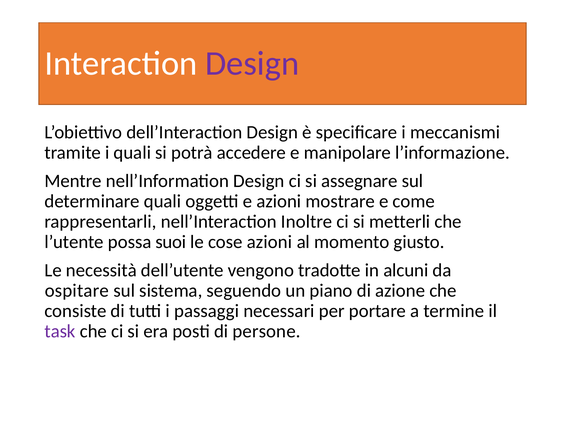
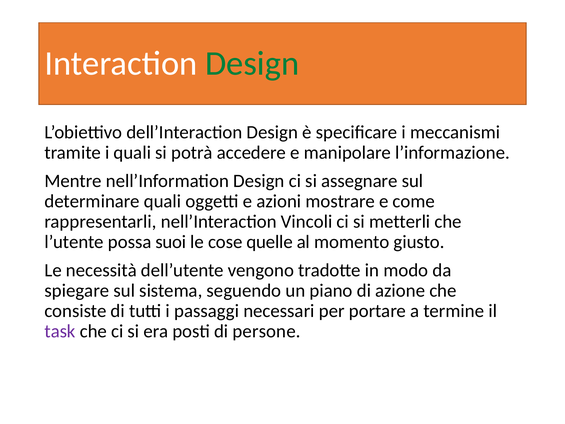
Design colour: purple -> green (252, 63)
Inoltre: Inoltre -> Vincoli (307, 221)
cose azioni: azioni -> quelle (270, 242)
alcuni: alcuni -> modo (406, 270)
ospitare: ospitare -> spiegare (77, 290)
